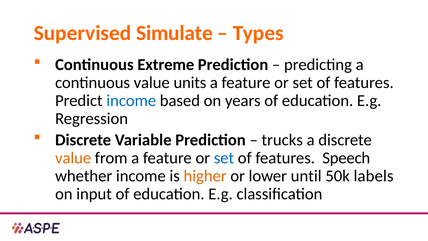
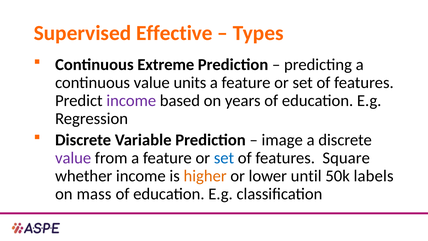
Simulate: Simulate -> Effective (174, 33)
income colour: blue -> purple (131, 100)
trucks: trucks -> image (282, 140)
value colour: orange -> purple (73, 158)
Speech: Speech -> Square (346, 158)
input: input -> mass (94, 194)
